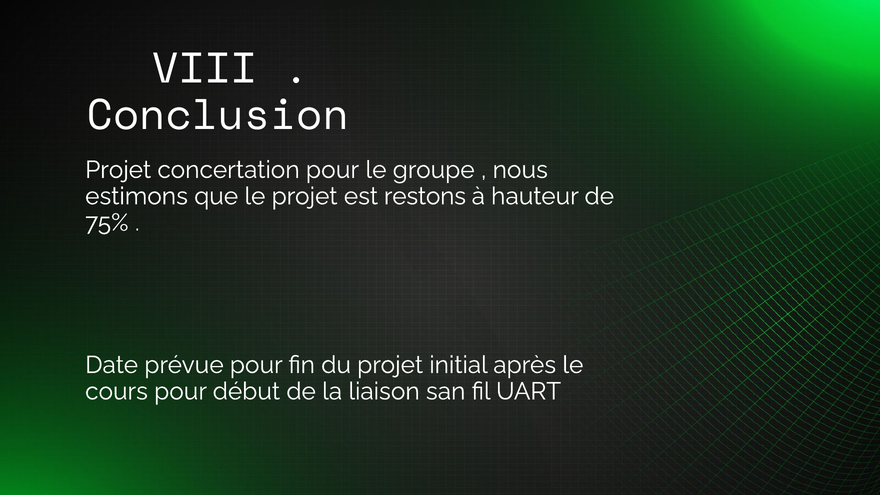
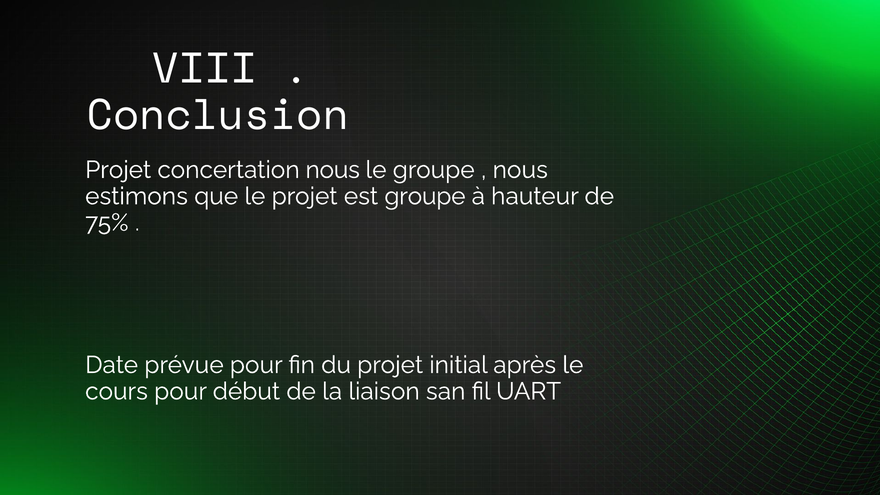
concertation pour: pour -> nous (333, 170)
est restons: restons -> groupe (425, 196)
